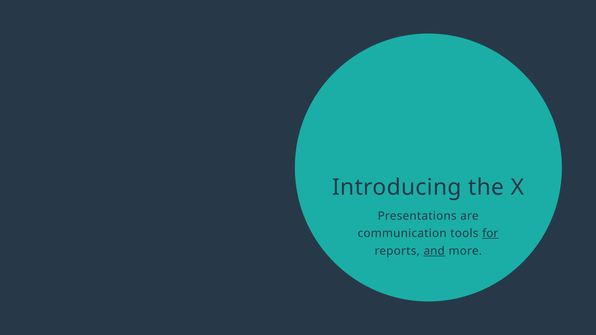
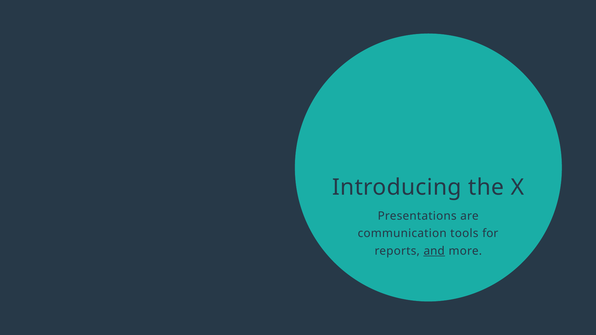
for underline: present -> none (490, 234)
